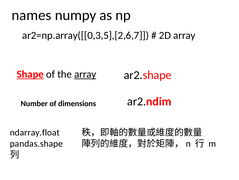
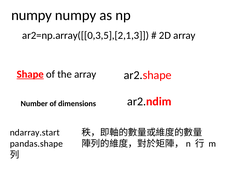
names: names -> numpy (32, 15)
ar2=np.array([[0,3,5],[2,6,7: ar2=np.array([[0,3,5],[2,6,7 -> ar2=np.array([[0,3,5],[2,1,3 (86, 35)
array underline: present -> none (85, 74)
ndarray.float: ndarray.float -> ndarray.start (35, 132)
